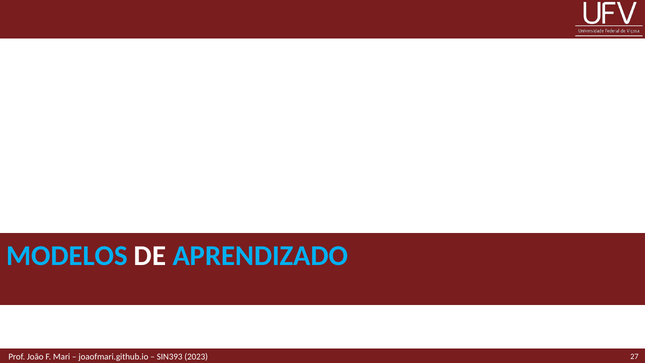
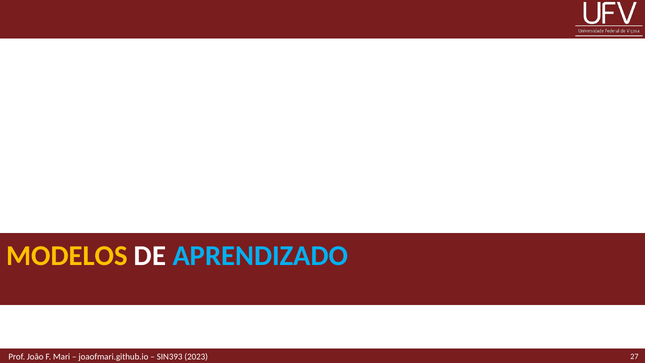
MODELOS colour: light blue -> yellow (67, 256)
